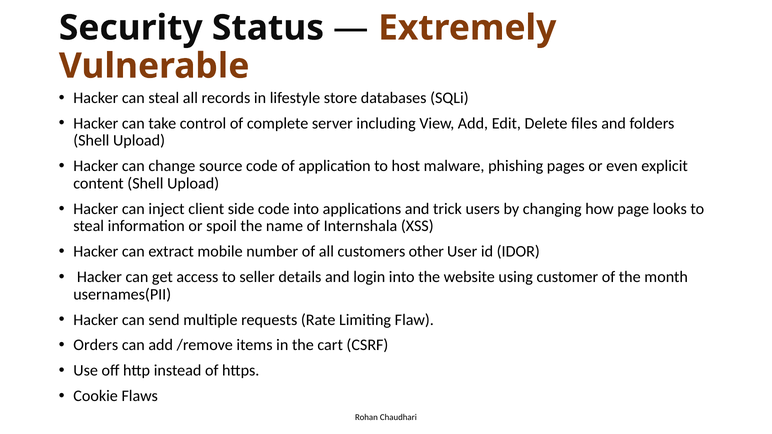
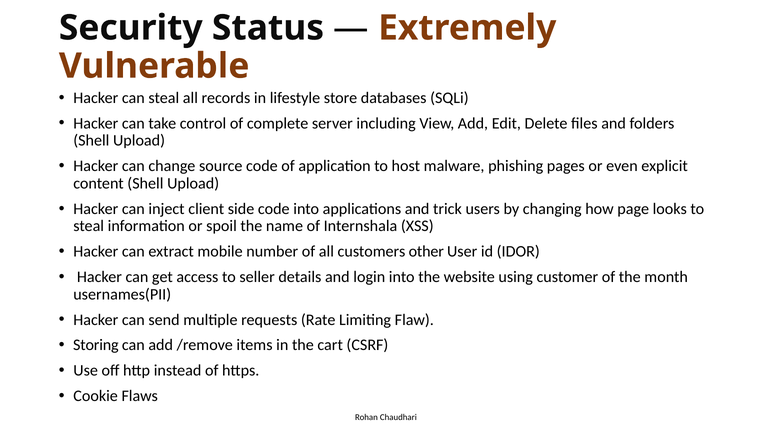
Orders: Orders -> Storing (96, 345)
